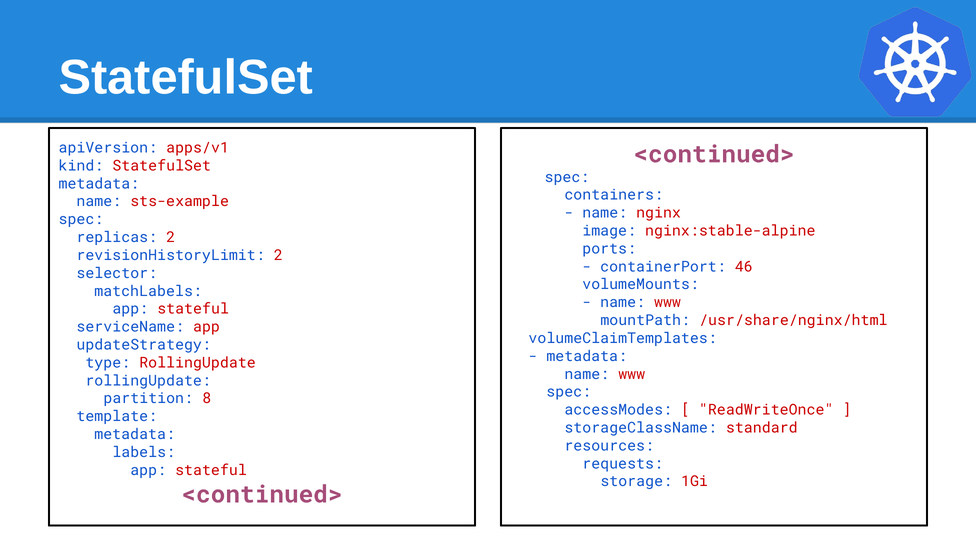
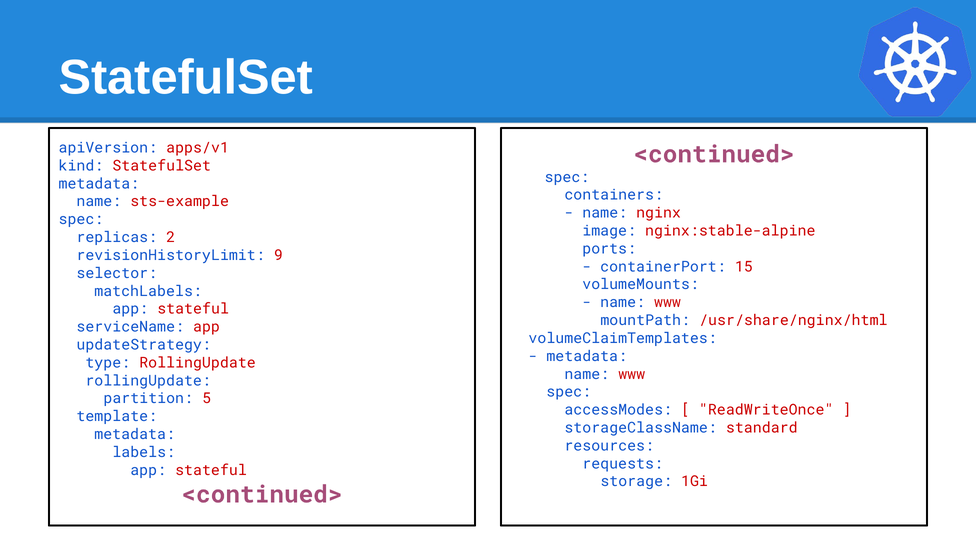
revisionHistoryLimit 2: 2 -> 9 (278, 255)
46: 46 -> 15 (744, 267)
8: 8 -> 5 (207, 399)
